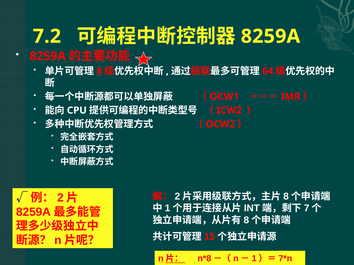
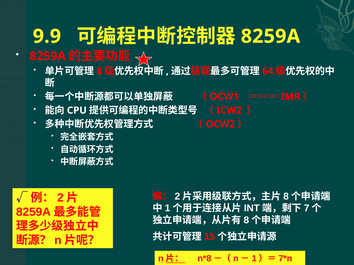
7.2: 7.2 -> 9.9 (47, 36)
